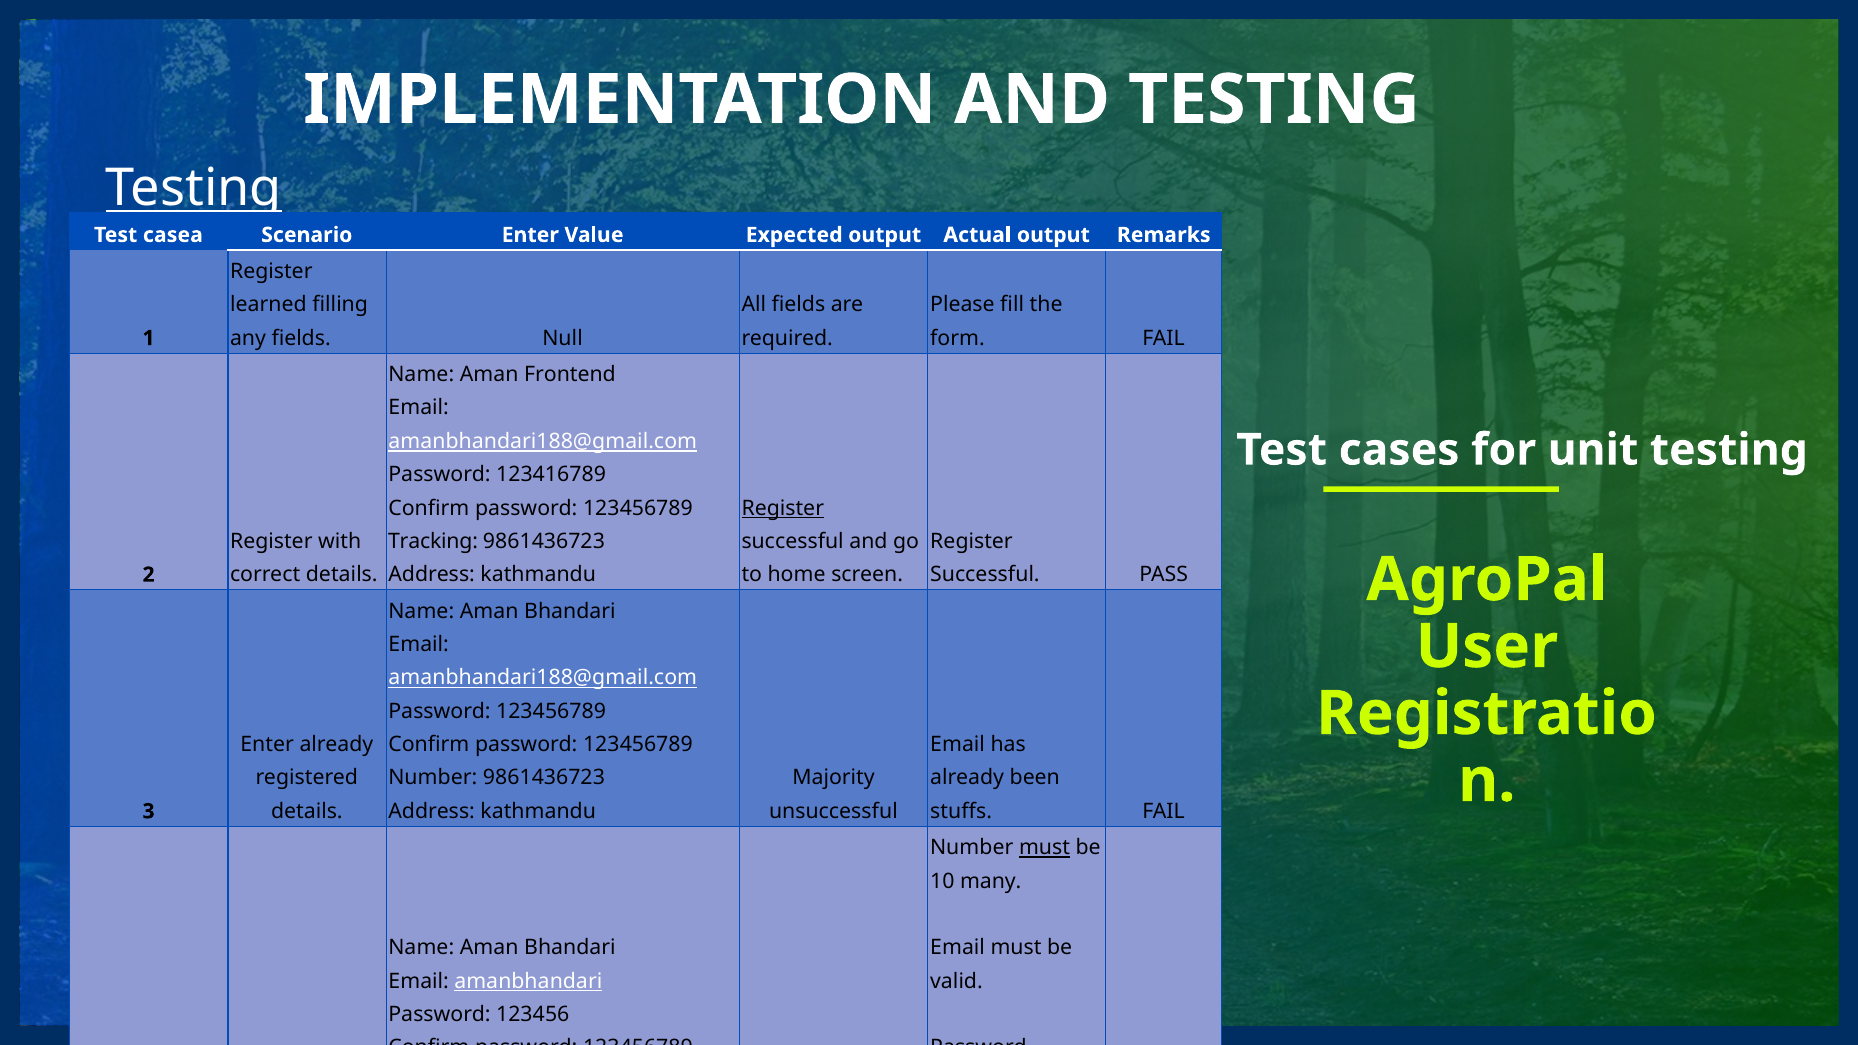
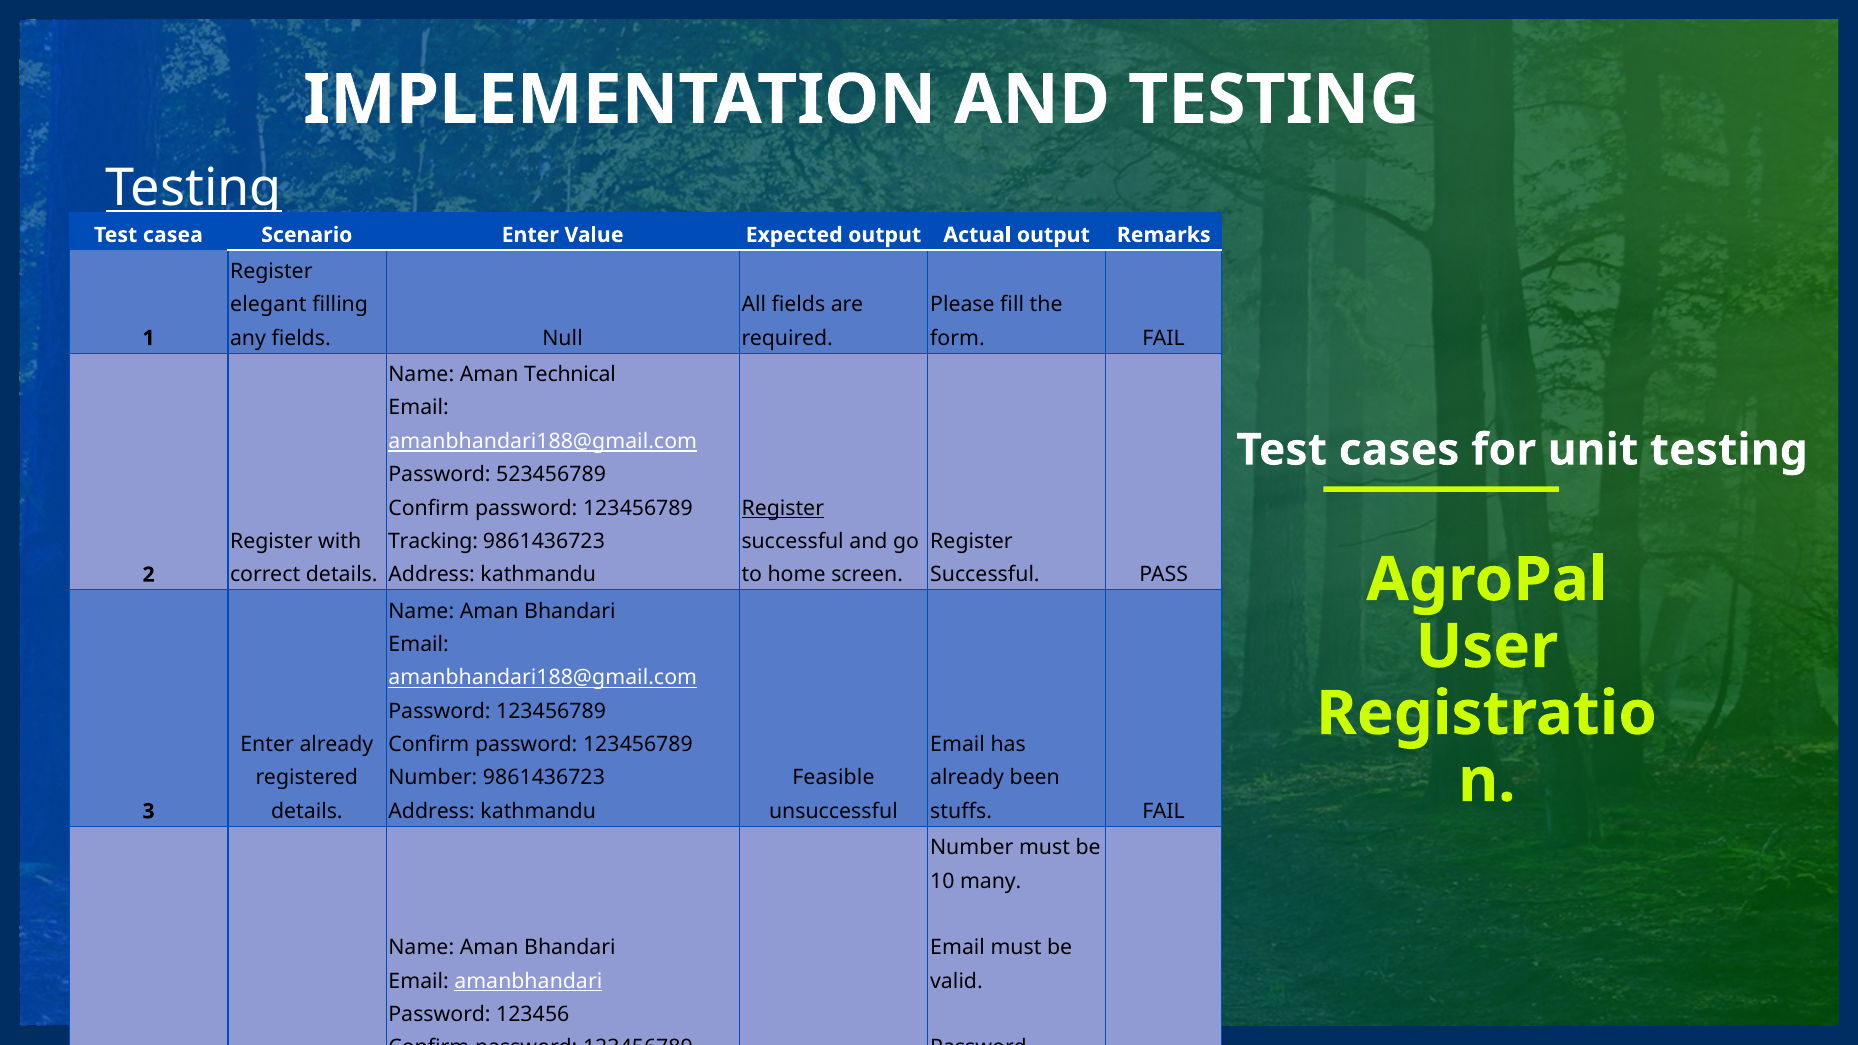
learned: learned -> elegant (268, 305)
Frontend: Frontend -> Technical (570, 375)
123416789: 123416789 -> 523456789 (551, 475)
Majority: Majority -> Feasible (833, 778)
must underline: present -> none (1045, 848)
